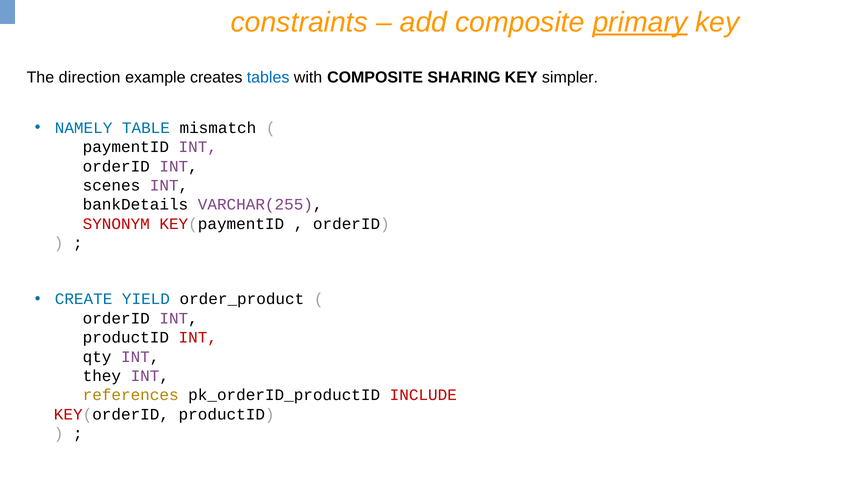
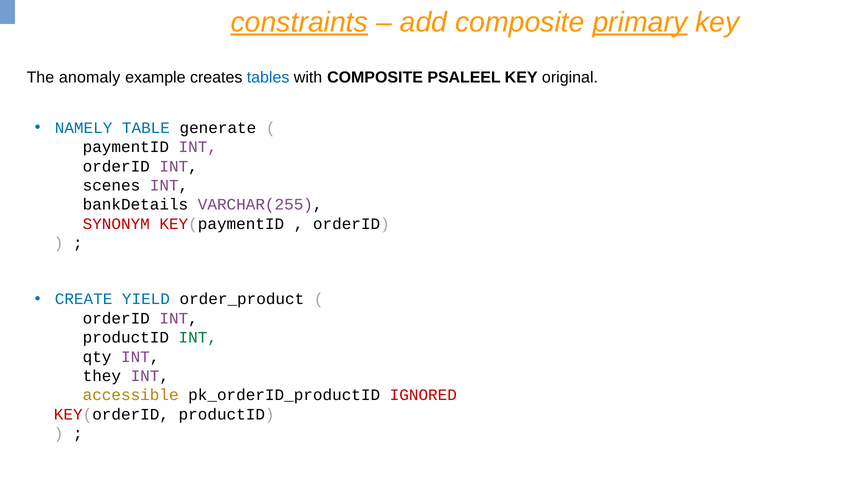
constraints underline: none -> present (299, 22)
direction: direction -> anomaly (90, 77)
SHARING: SHARING -> PSALEEL (464, 77)
simpler: simpler -> original (570, 77)
mismatch: mismatch -> generate (218, 128)
INT colour: red -> green (198, 337)
references: references -> accessible (131, 395)
INCLUDE: INCLUDE -> IGNORED (423, 395)
